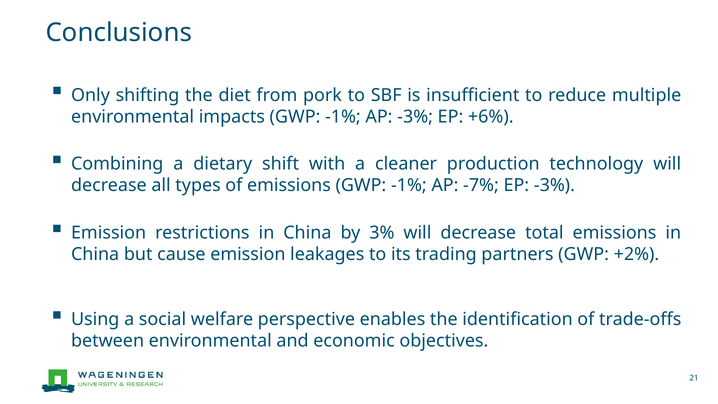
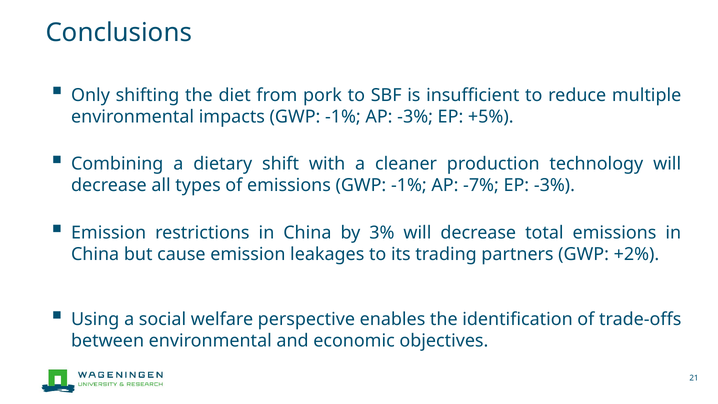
+6%: +6% -> +5% (491, 117)
